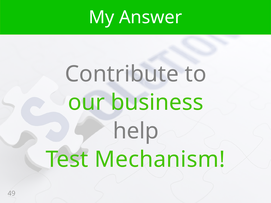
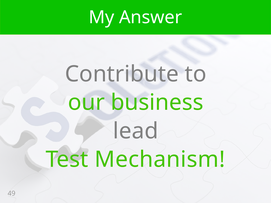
help: help -> lead (136, 131)
